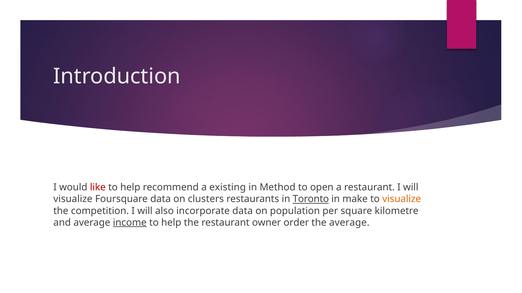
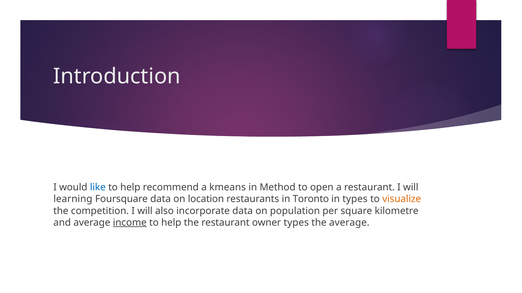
like colour: red -> blue (98, 188)
existing: existing -> kmeans (228, 188)
visualize: visualize -> learning (73, 200)
clusters: clusters -> location (206, 200)
Toronto underline: present -> none (311, 200)
in make: make -> types (355, 200)
owner order: order -> types (296, 223)
